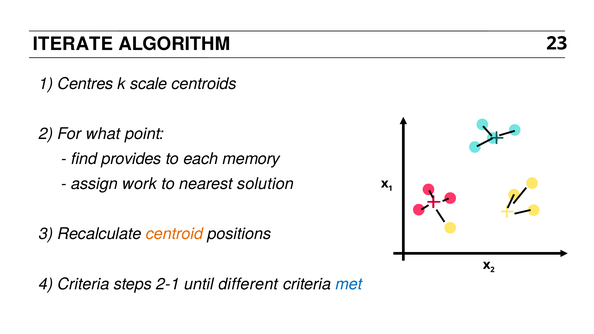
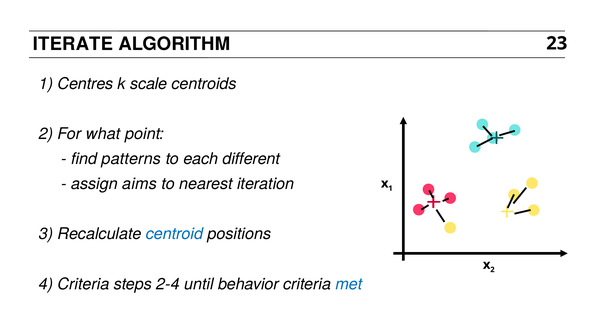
provides: provides -> patterns (131, 159)
memory: memory -> different (251, 159)
work: work -> aims (140, 184)
solution: solution -> iteration (266, 184)
centroid colour: orange -> blue (174, 234)
2-1: 2-1 -> 2-4 (168, 284)
different: different -> behavior (248, 284)
